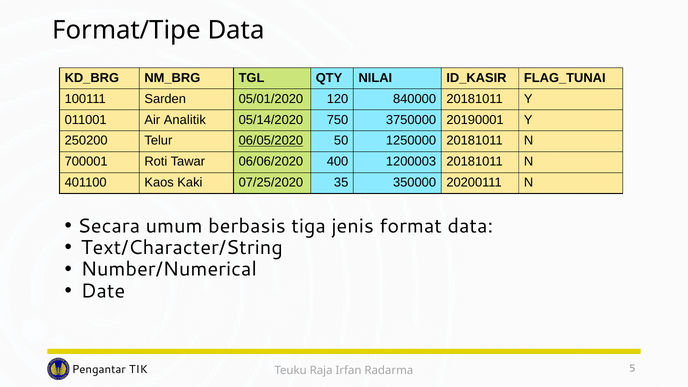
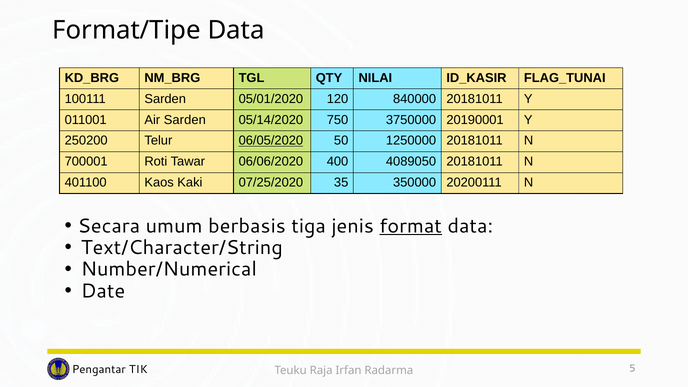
Air Analitik: Analitik -> Sarden (185, 120)
1200003: 1200003 -> 4089050 (411, 162)
format underline: none -> present (411, 226)
